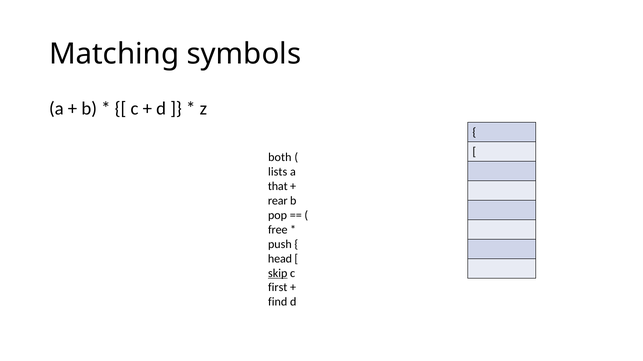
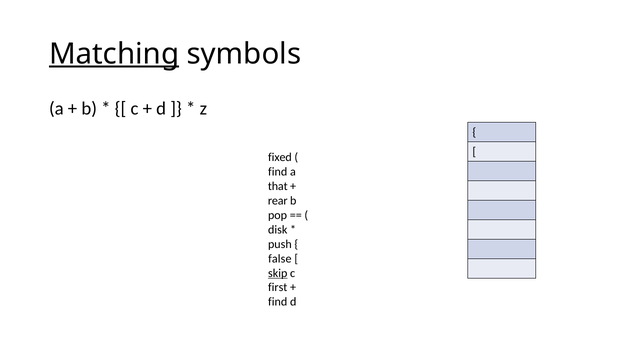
Matching underline: none -> present (114, 54)
both: both -> fixed (280, 158)
lists: lists -> find (278, 172)
free: free -> disk (278, 230)
head: head -> false (280, 259)
